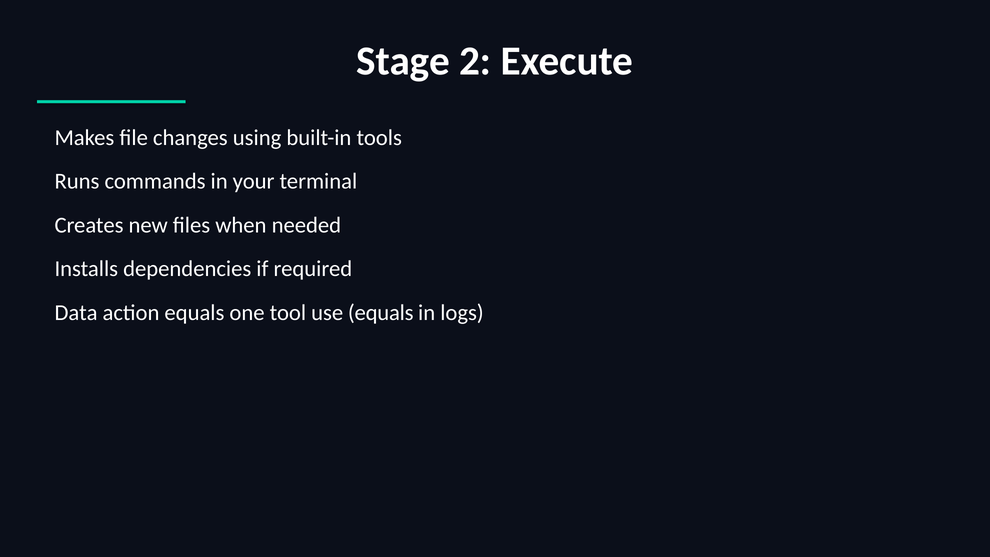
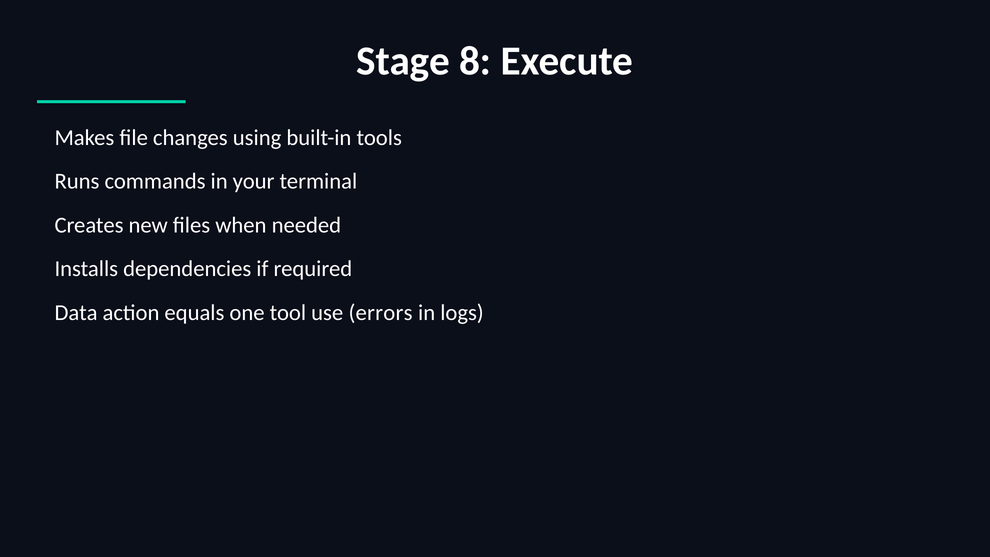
2: 2 -> 8 (475, 61)
use equals: equals -> errors (381, 312)
